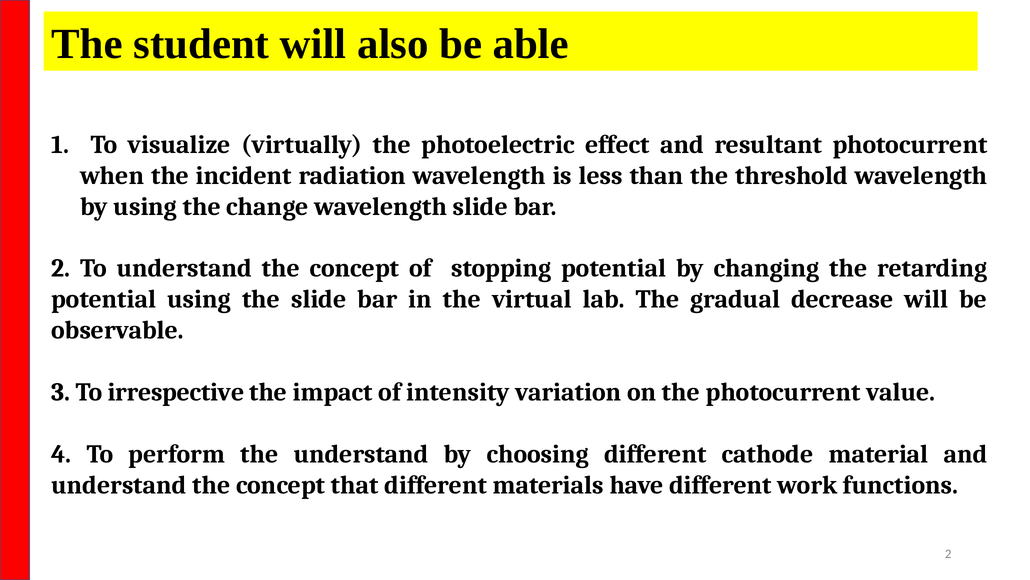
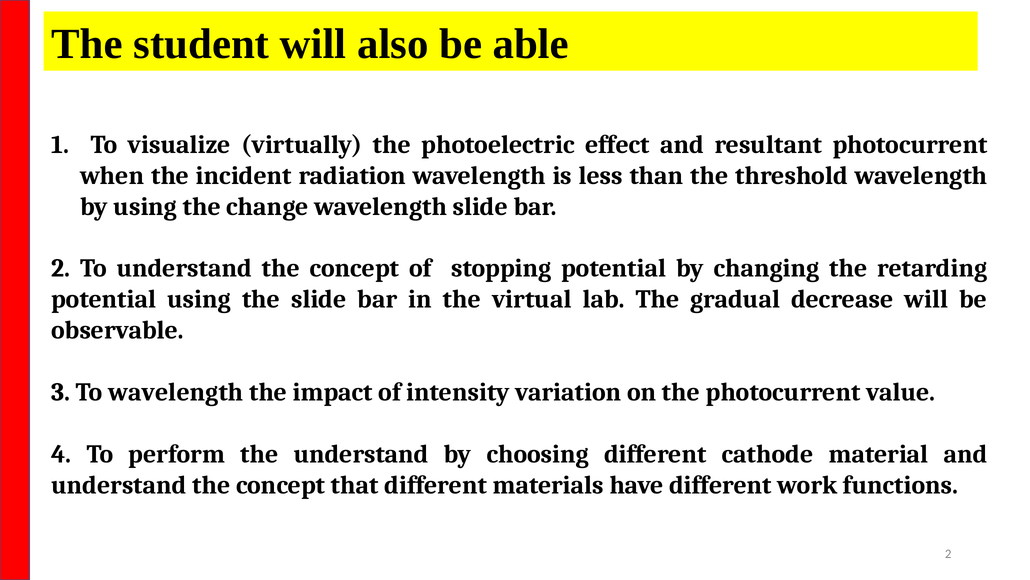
To irrespective: irrespective -> wavelength (176, 392)
